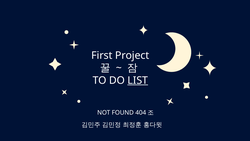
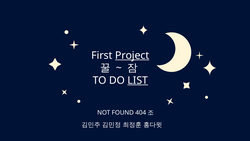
Project underline: none -> present (132, 55)
